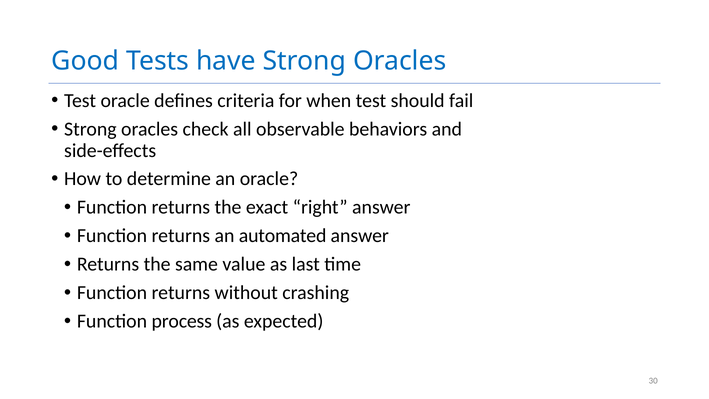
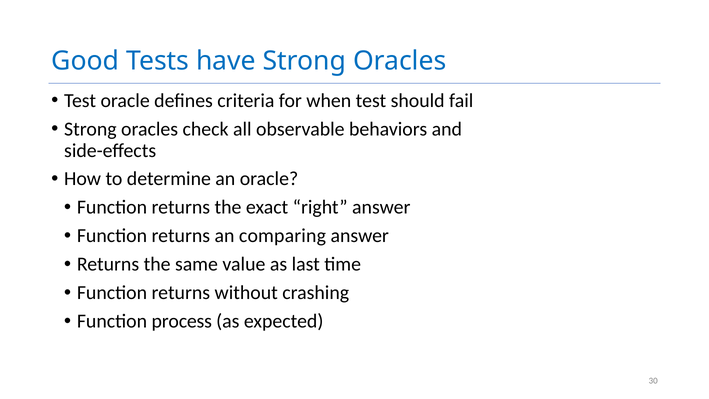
automated: automated -> comparing (282, 236)
